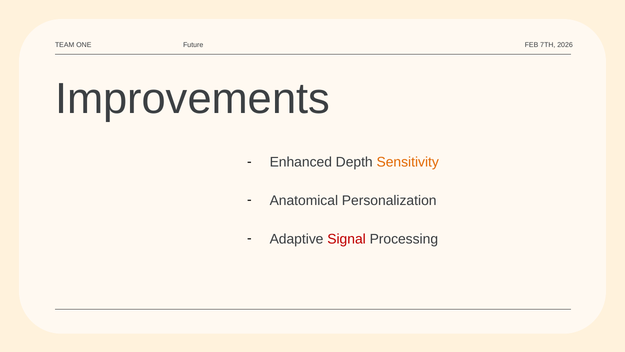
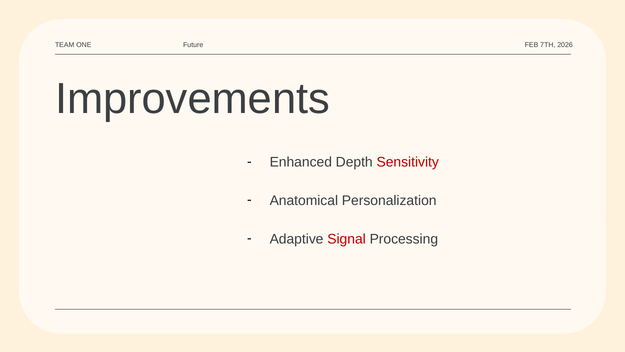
Sensitivity colour: orange -> red (408, 162)
